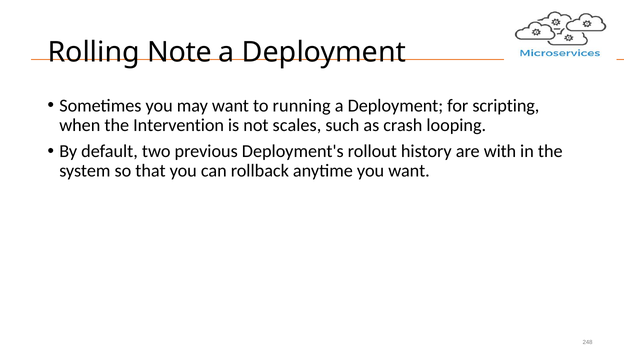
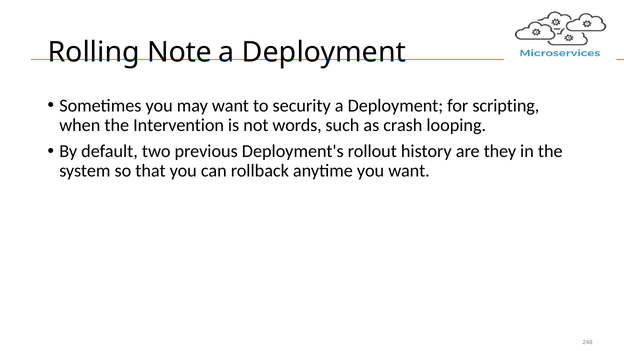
running: running -> security (302, 106)
scales: scales -> words (297, 125)
with: with -> they (500, 151)
